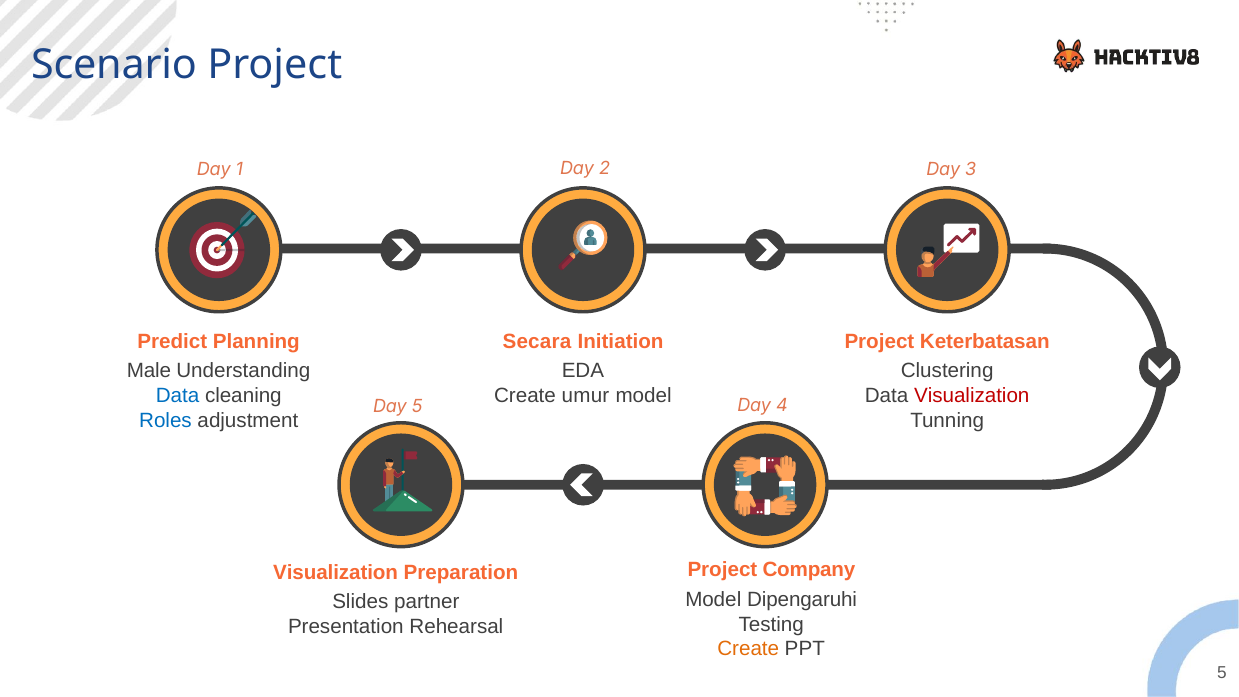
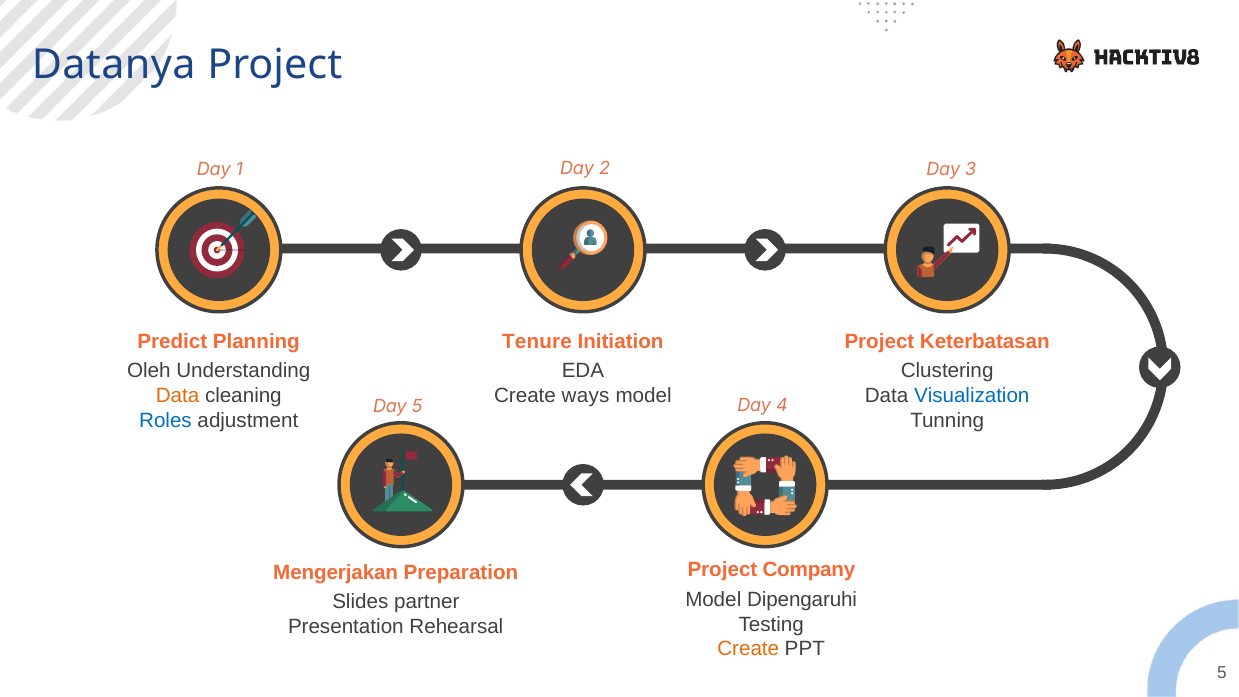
Scenario: Scenario -> Datanya (114, 65)
Secara: Secara -> Tenure (537, 342)
Male: Male -> Oleh (149, 371)
Data colour: blue -> orange (178, 396)
umur: umur -> ways (586, 396)
Visualization colour: red -> blue (972, 396)
Visualization: Visualization -> Mengerjakan (336, 572)
